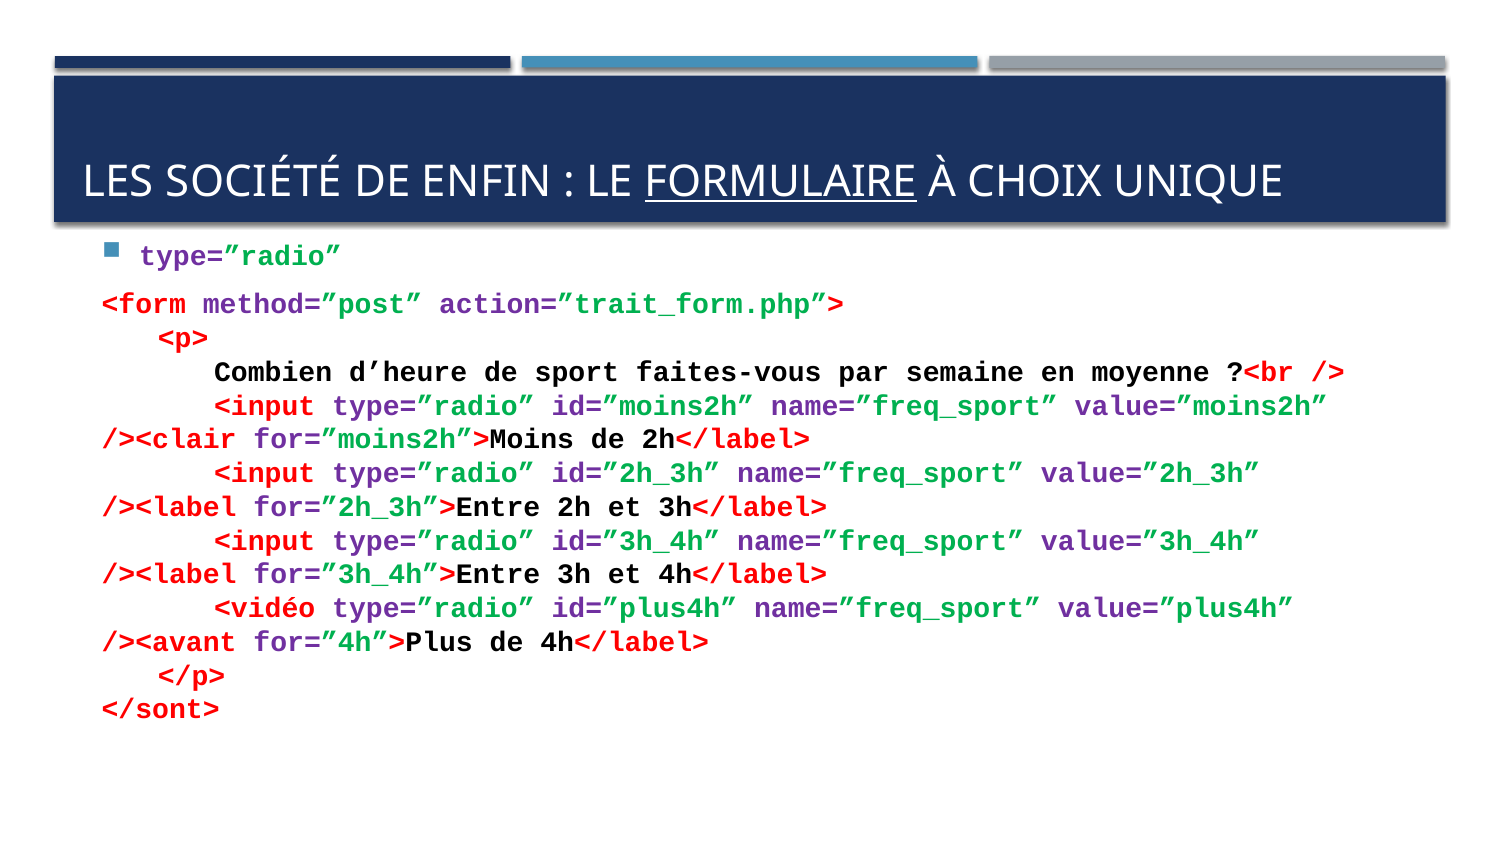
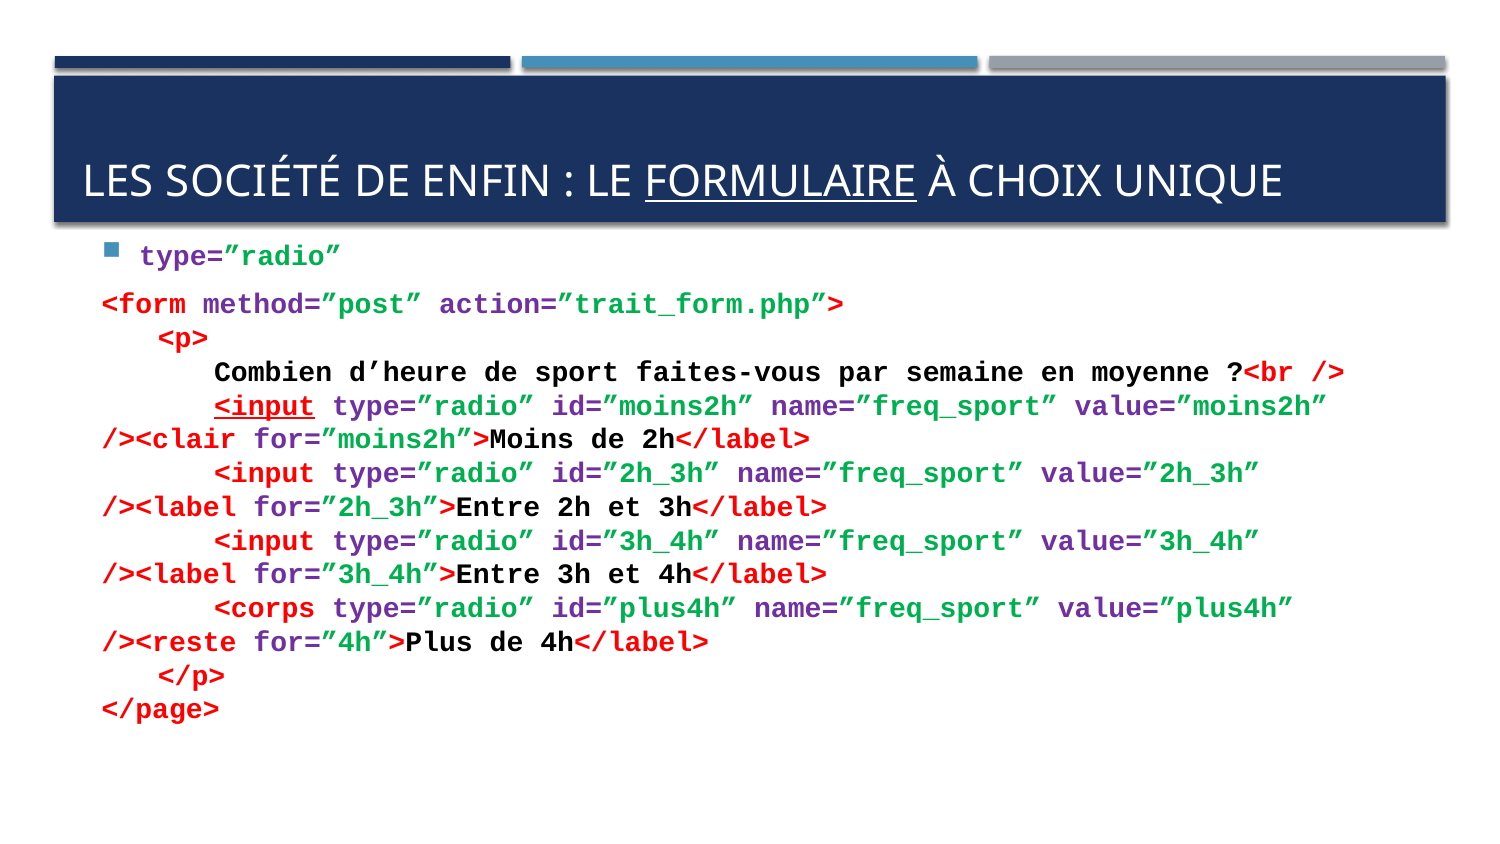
<input underline: none -> present (265, 406)
<vidéo: <vidéo -> <corps (265, 608)
/><avant: /><avant -> /><reste (169, 642)
</sont>: </sont> -> </page> (161, 709)
